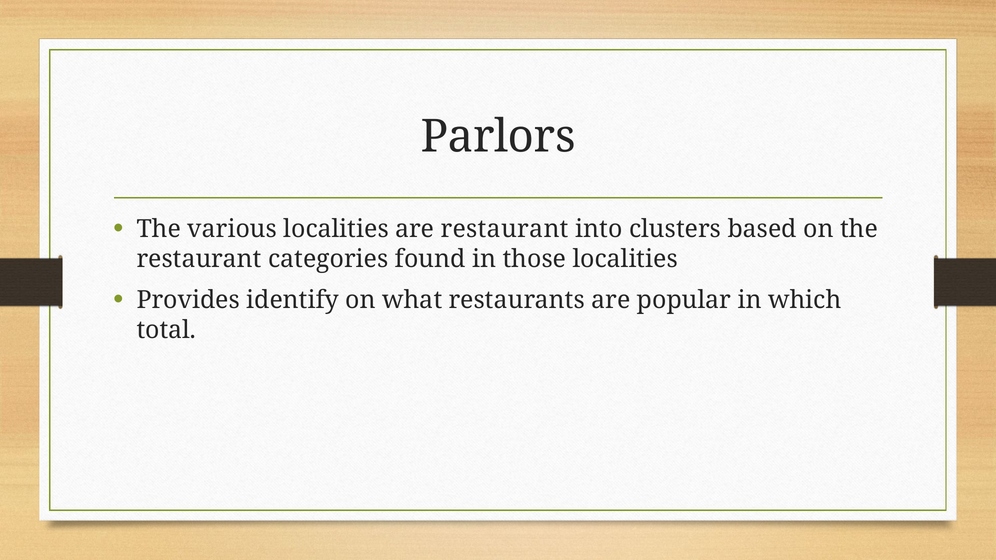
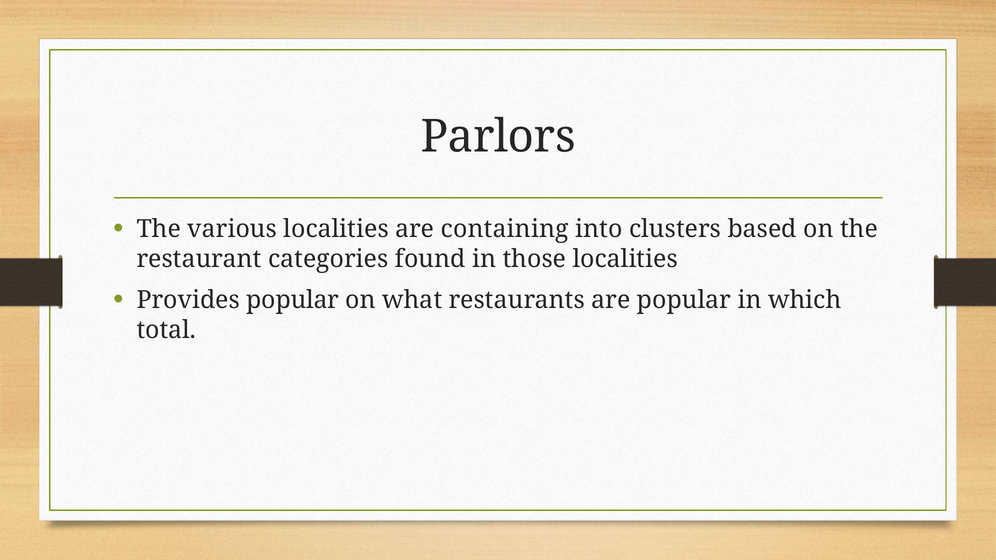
are restaurant: restaurant -> containing (505, 229)
Provides identify: identify -> popular (293, 300)
